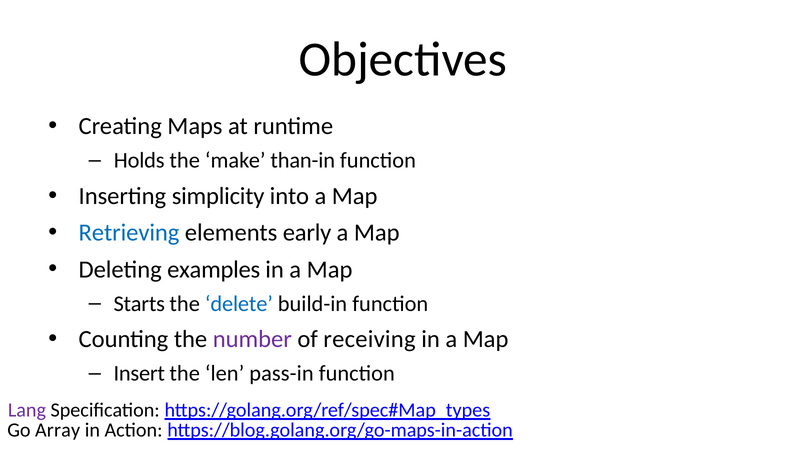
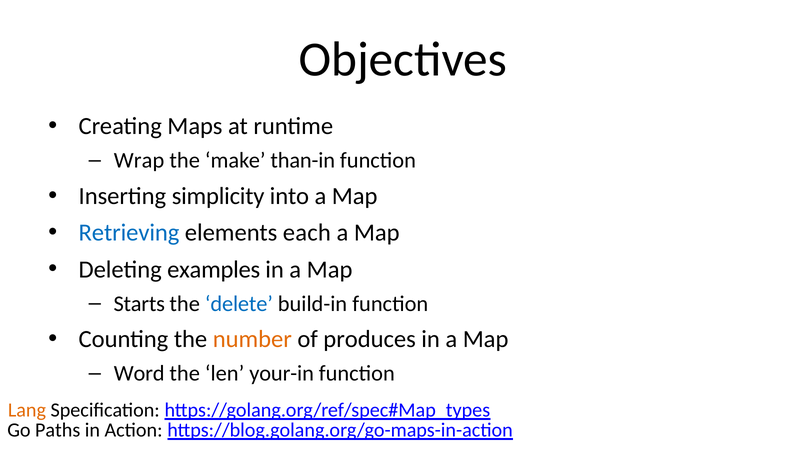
Holds: Holds -> Wrap (139, 161)
early: early -> each (307, 233)
number colour: purple -> orange (252, 340)
receiving: receiving -> produces (370, 340)
Insert: Insert -> Word (139, 374)
pass-in: pass-in -> your-in (282, 374)
Lang colour: purple -> orange (27, 411)
Array: Array -> Paths (58, 431)
